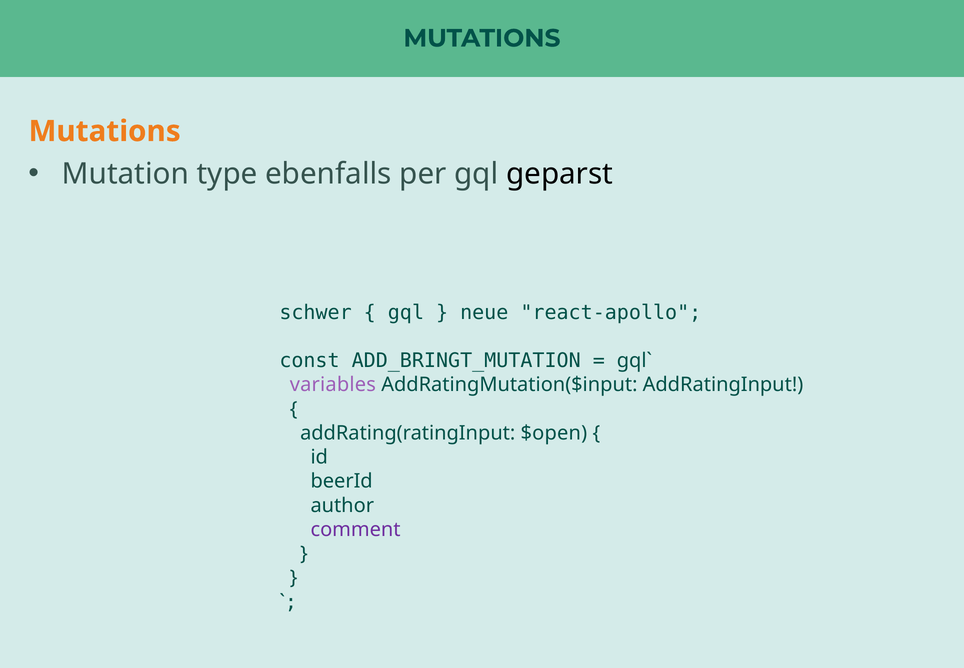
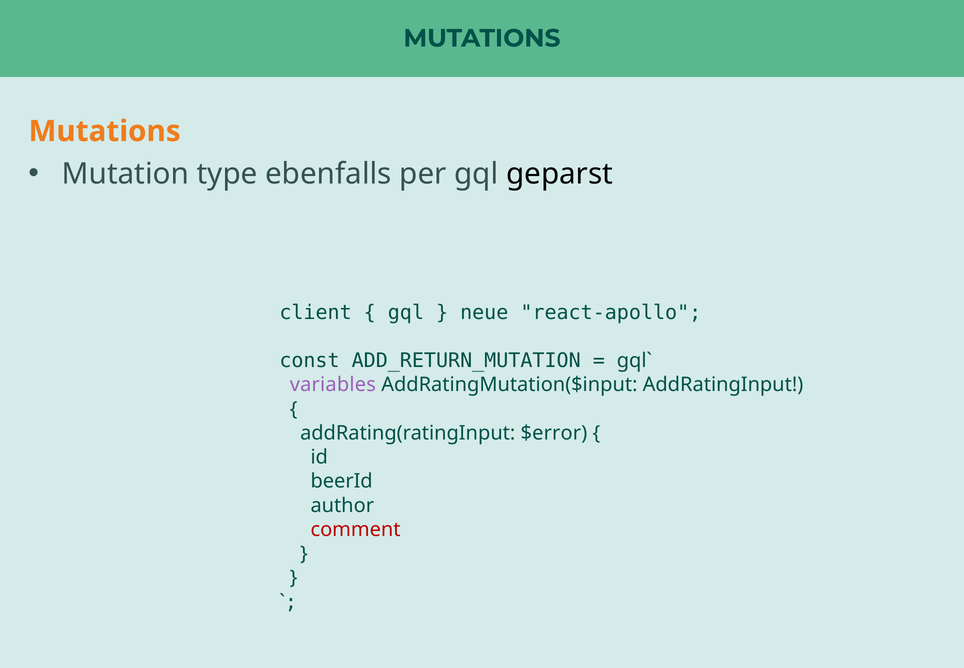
schwer: schwer -> client (316, 312)
ADD_BRINGT_MUTATION: ADD_BRINGT_MUTATION -> ADD_RETURN_MUTATION (466, 360)
$open: $open -> $error (554, 433)
comment colour: purple -> red (356, 529)
